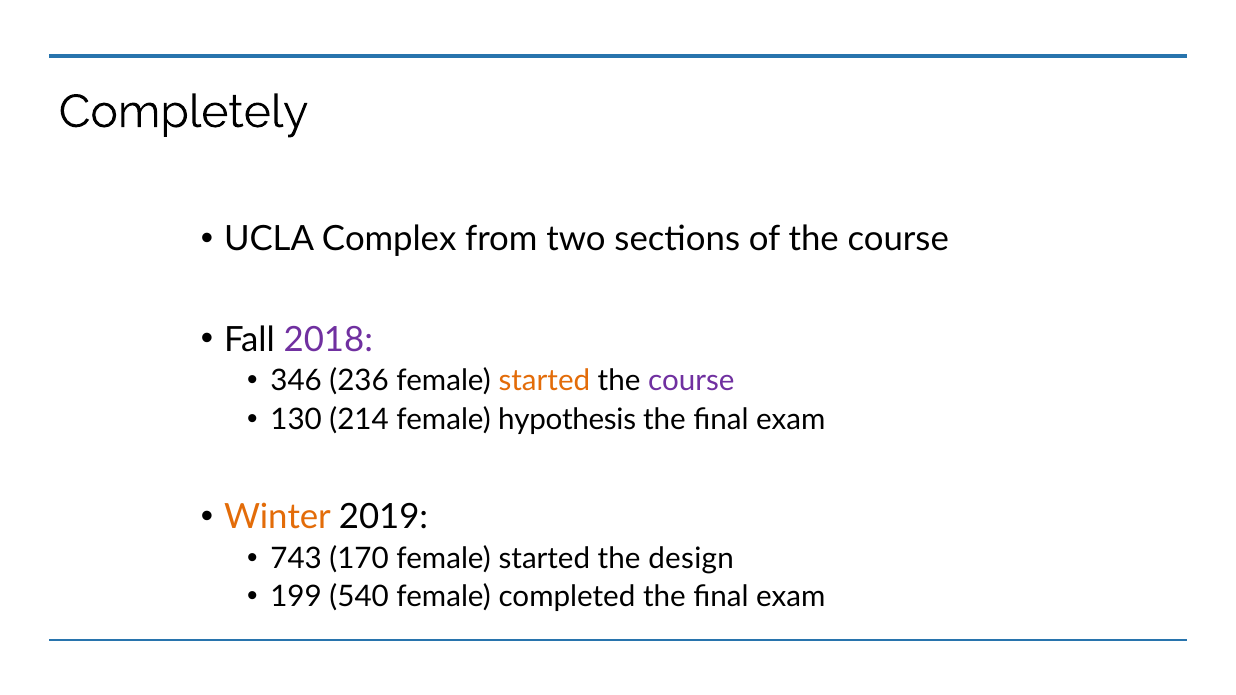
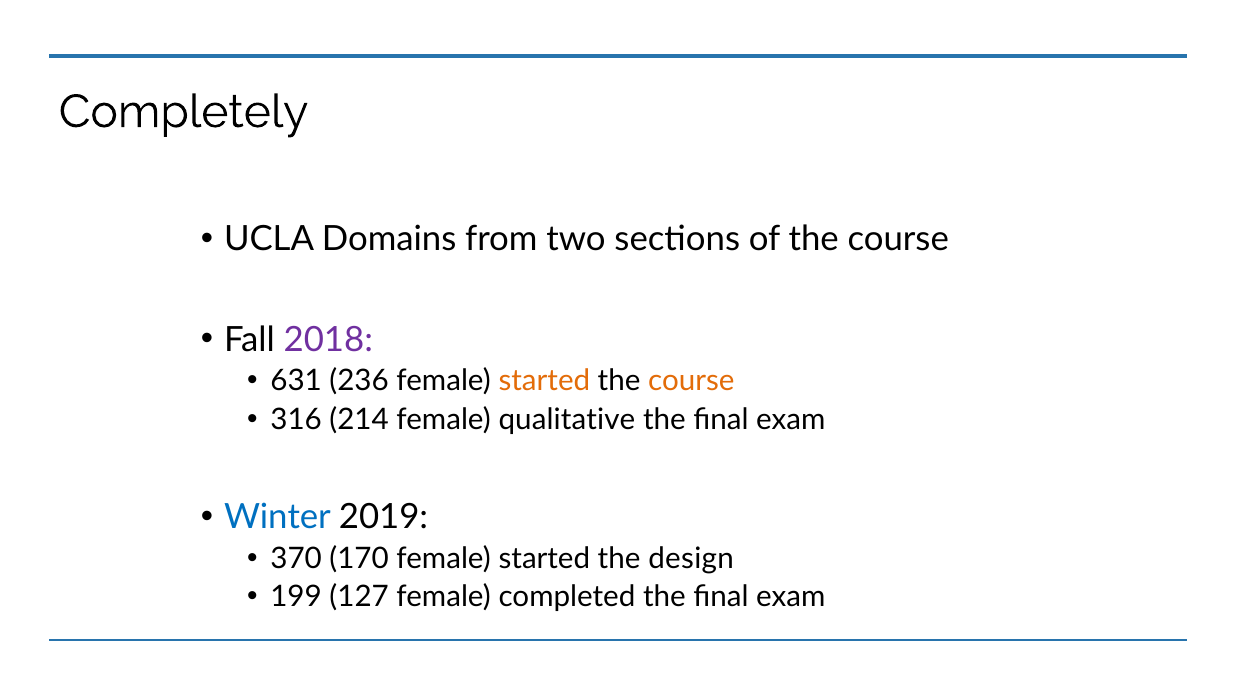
Complex: Complex -> Domains (389, 239)
346: 346 -> 631 (296, 381)
course colour: purple -> orange (691, 381)
130: 130 -> 316 (296, 419)
hypothesis: hypothesis -> qualitative (567, 419)
Winter colour: orange -> blue (277, 518)
743: 743 -> 370 (296, 559)
540: 540 -> 127 (359, 597)
